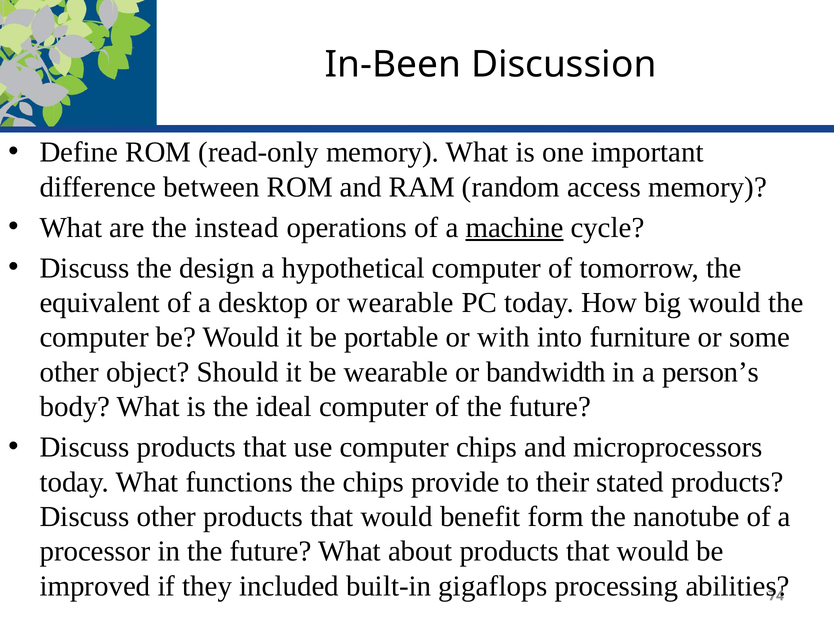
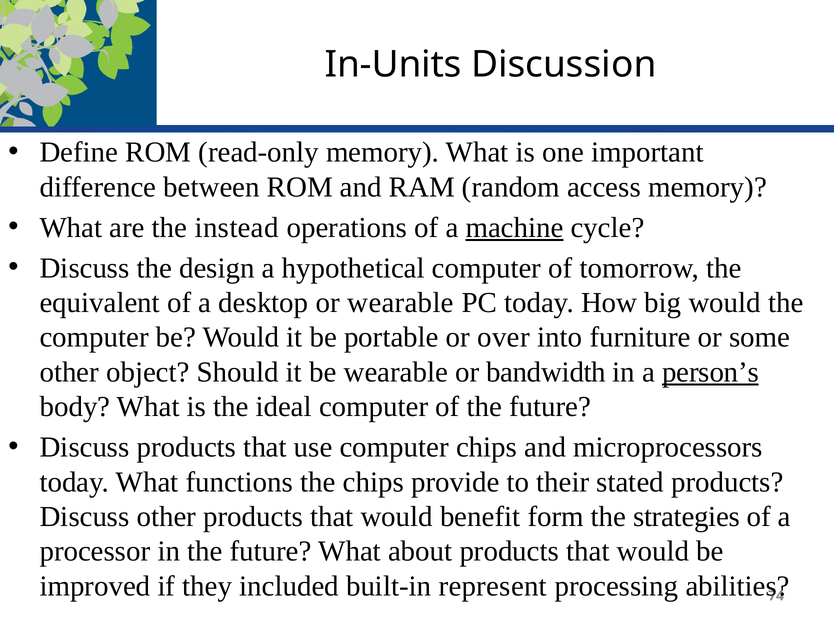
In-Been: In-Been -> In-Units (393, 65)
with: with -> over (504, 338)
person’s underline: none -> present (710, 372)
nanotube: nanotube -> strategies (687, 517)
gigaflops: gigaflops -> represent (493, 587)
